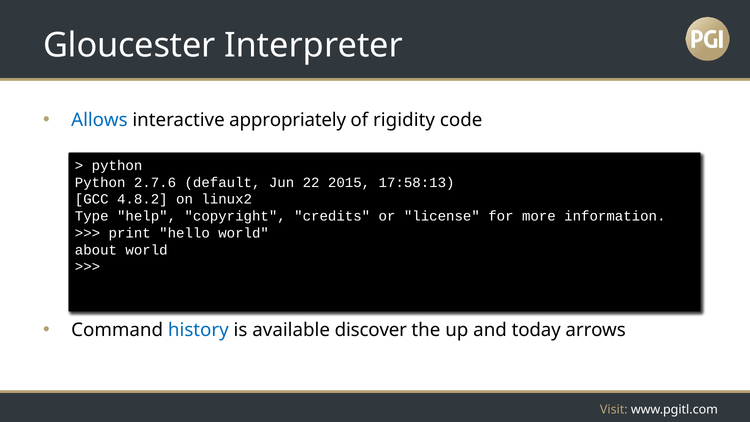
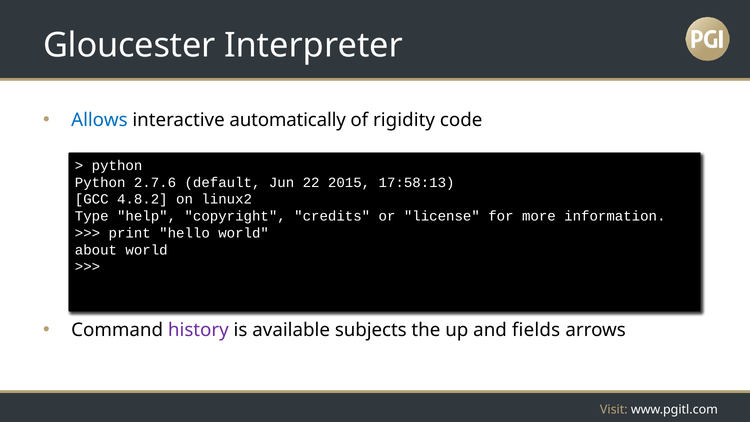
appropriately: appropriately -> automatically (288, 120)
history colour: blue -> purple (198, 330)
discover: discover -> subjects (371, 330)
today: today -> fields (536, 330)
